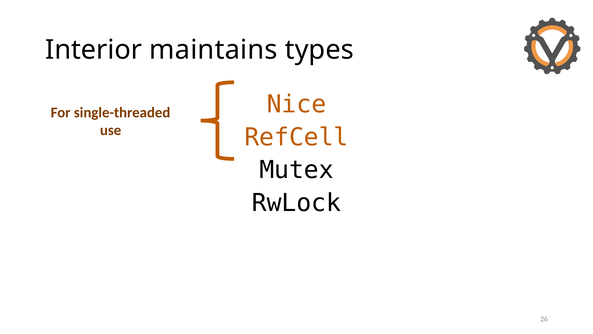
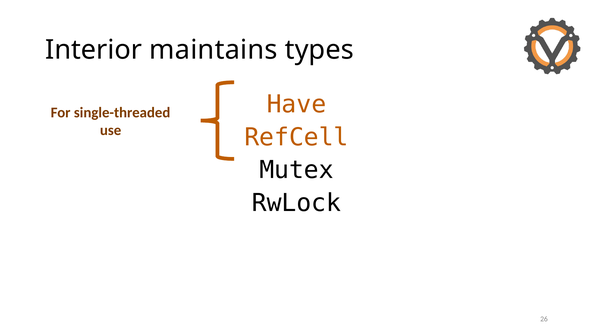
Nice: Nice -> Have (297, 104)
